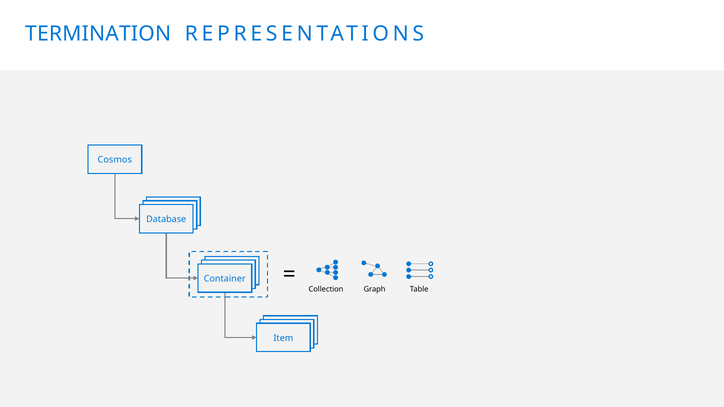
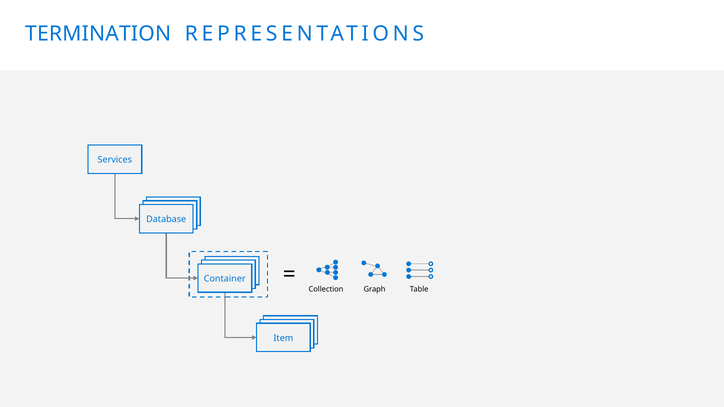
Cosmos: Cosmos -> Services (115, 160)
